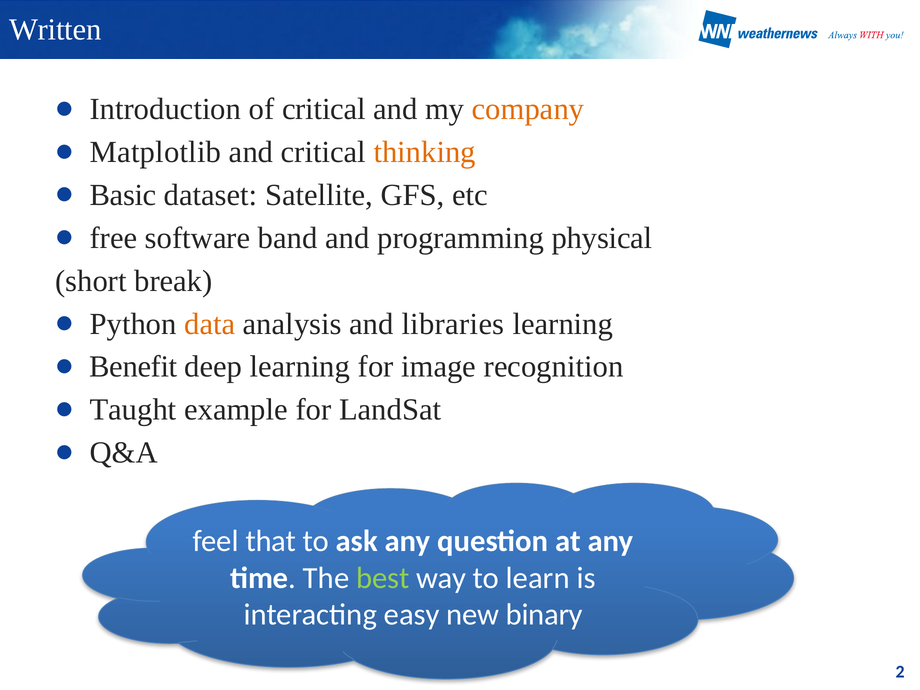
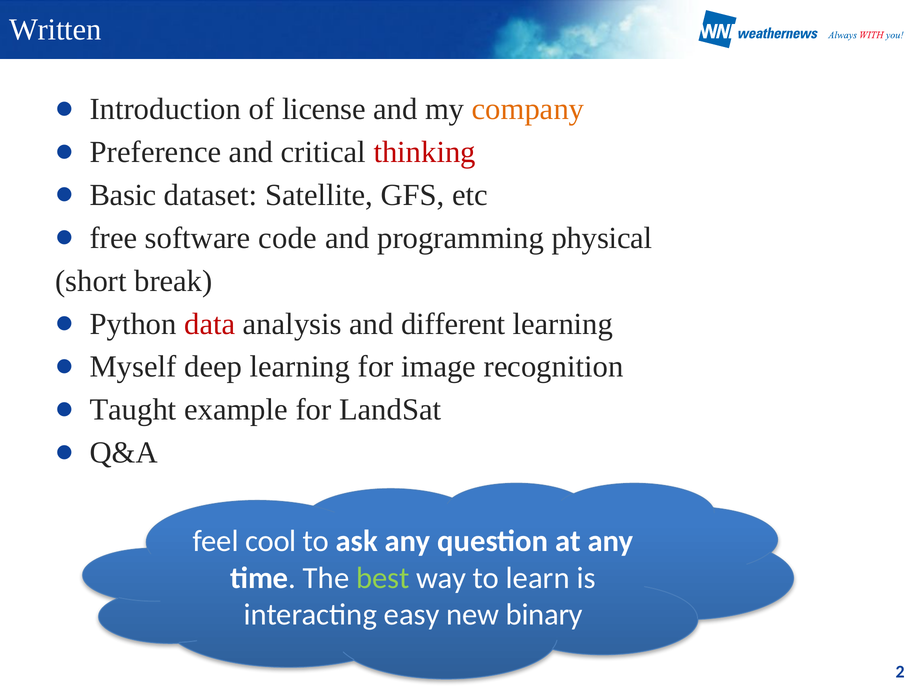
of critical: critical -> license (324, 109)
Matplotlib: Matplotlib -> Preference (155, 152)
thinking colour: orange -> red (425, 152)
band: band -> code (288, 238)
data colour: orange -> red (210, 324)
libraries: libraries -> different (453, 324)
Benefit: Benefit -> Myself (133, 367)
that: that -> cool (271, 541)
